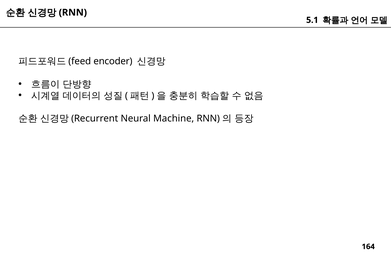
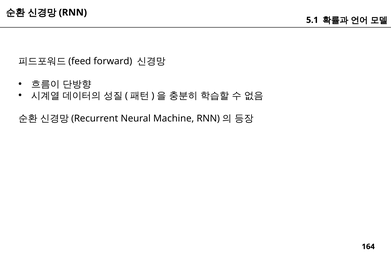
encoder: encoder -> forward (113, 61)
